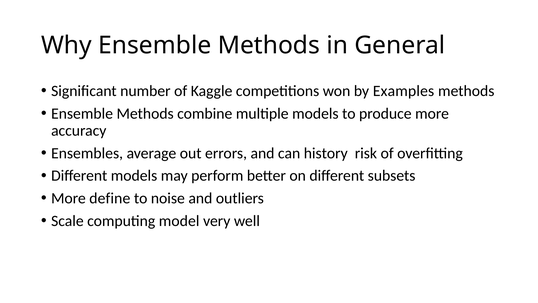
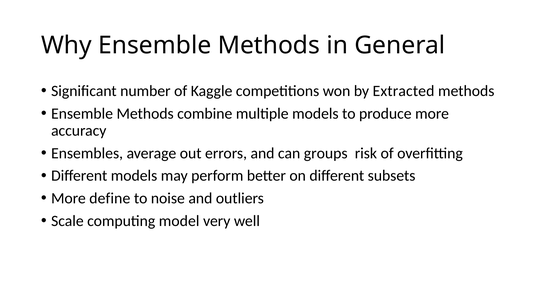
Examples: Examples -> Extracted (404, 91)
history: history -> groups (326, 153)
